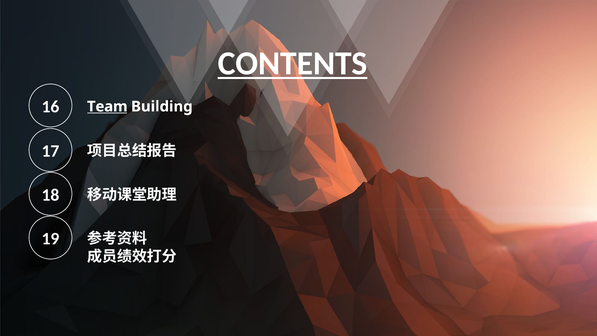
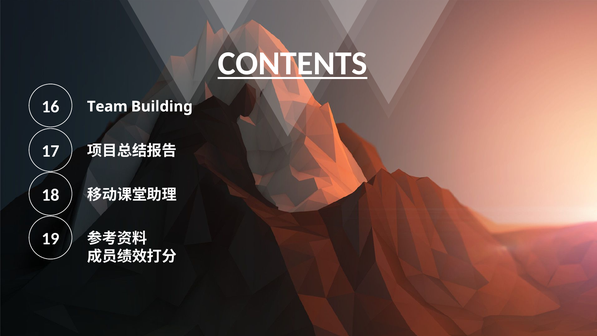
Team underline: present -> none (107, 106)
